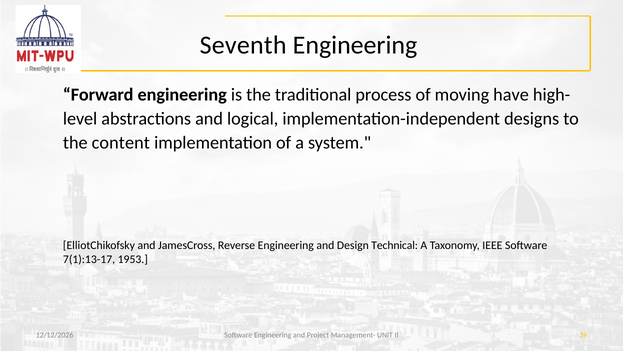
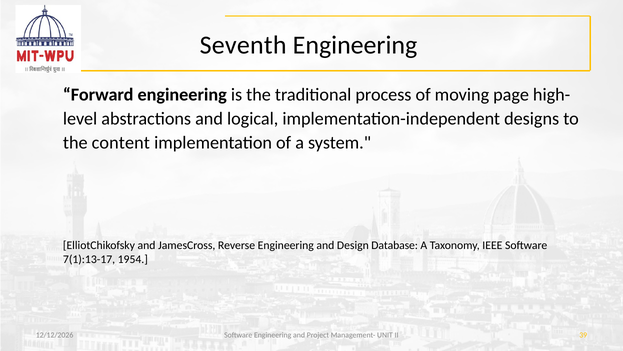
have: have -> page (511, 95)
Technical: Technical -> Database (395, 245)
1953: 1953 -> 1954 (133, 259)
